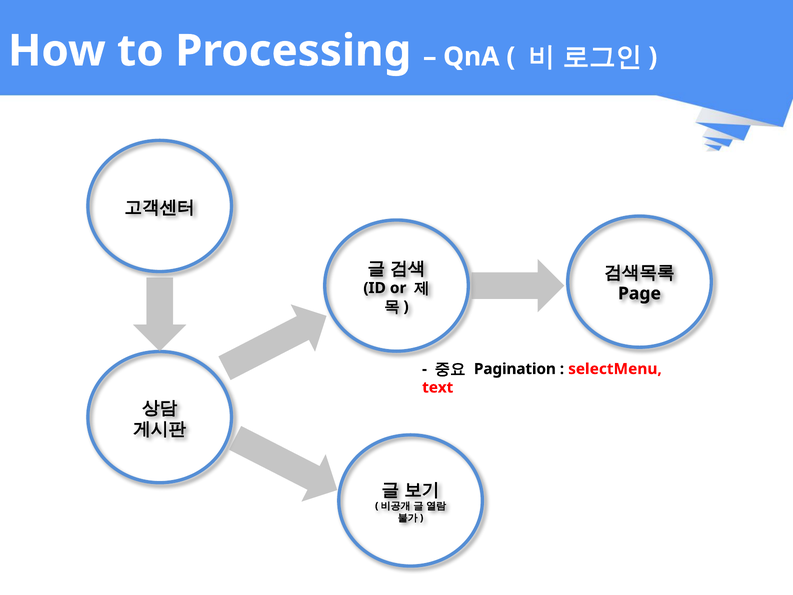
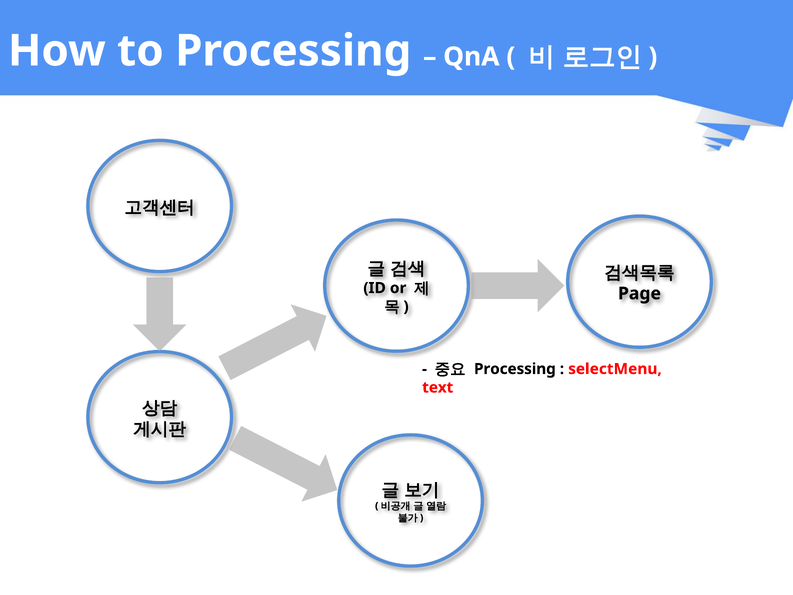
Pagination: Pagination -> Processing (515, 369)
